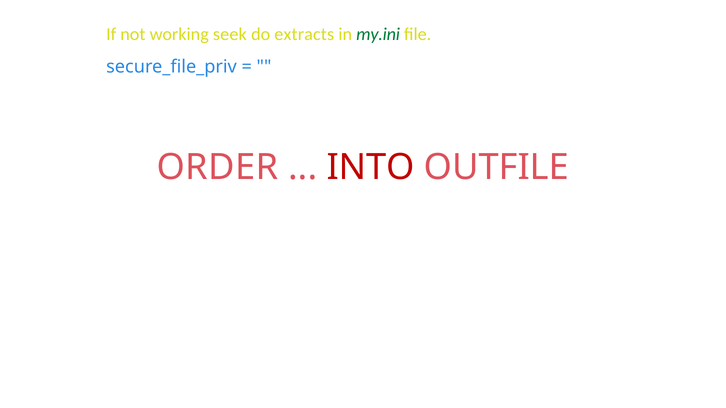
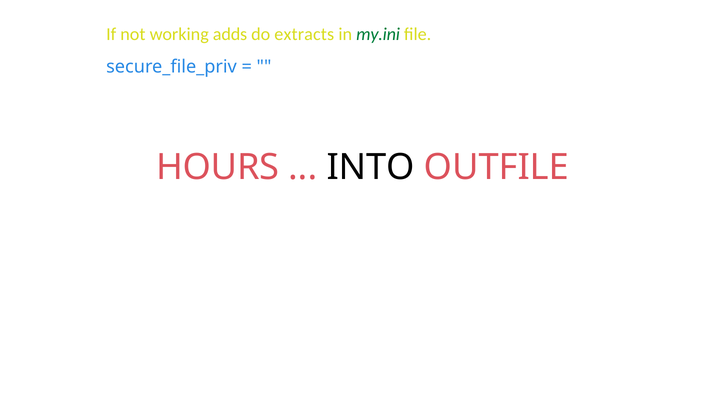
seek: seek -> adds (230, 34)
ORDER: ORDER -> HOURS (218, 168)
INTO colour: red -> black (371, 168)
